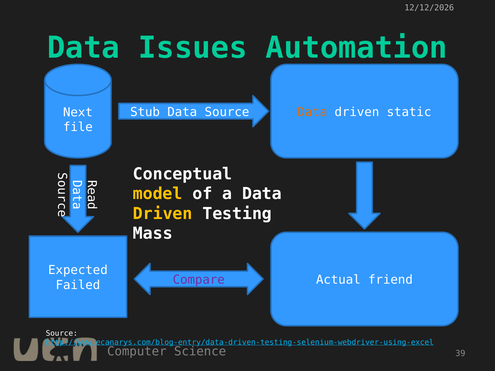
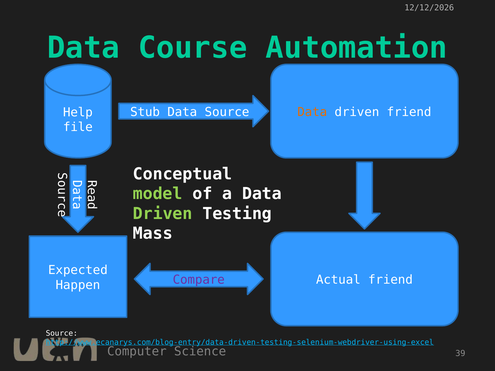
Issues: Issues -> Course (193, 48)
driven static: static -> friend (409, 112)
Next: Next -> Help (78, 112)
model colour: yellow -> light green (158, 194)
Driven colour: yellow -> light green (163, 214)
Failed: Failed -> Happen (78, 285)
